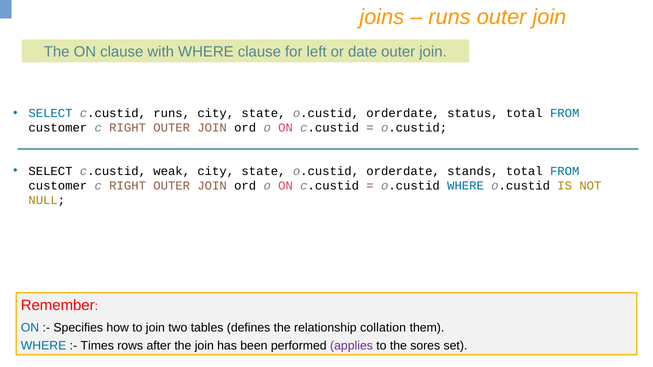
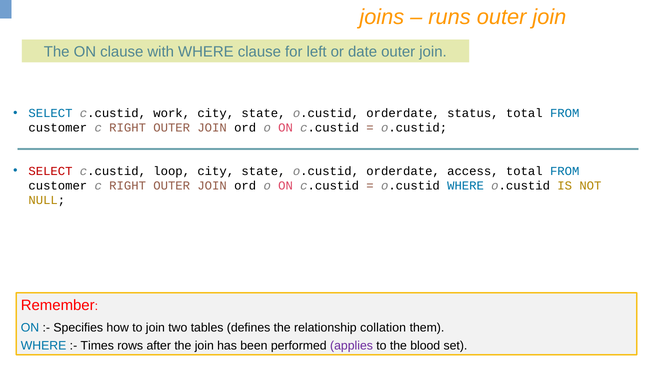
c.custid runs: runs -> work (172, 113)
SELECT colour: black -> red (50, 171)
weak: weak -> loop (172, 171)
stands: stands -> access (473, 171)
sores: sores -> blood (425, 346)
